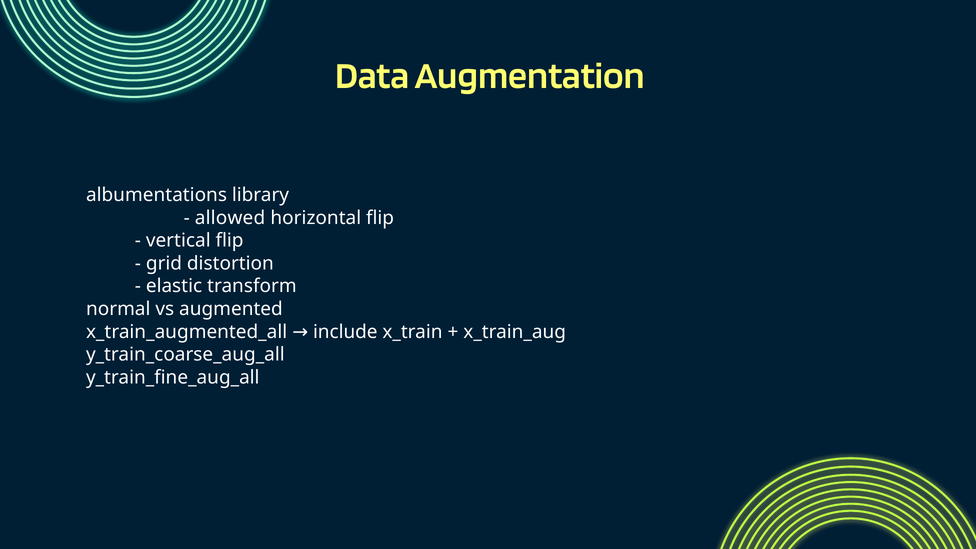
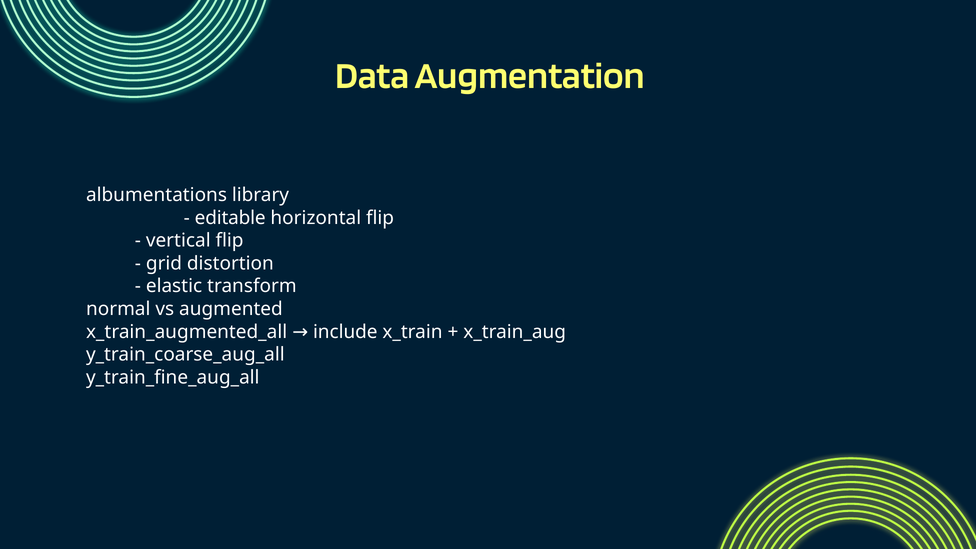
allowed: allowed -> editable (230, 218)
